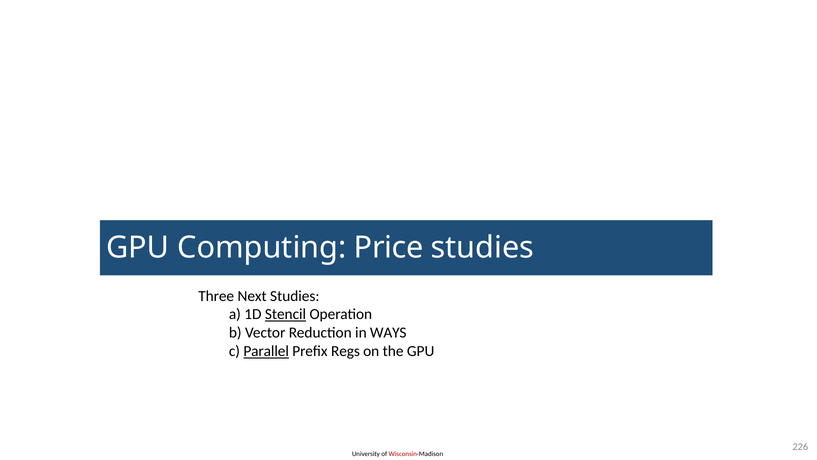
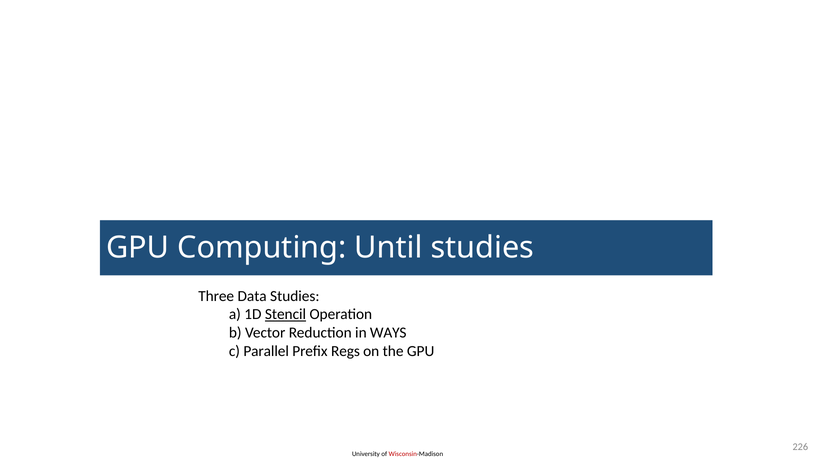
Price: Price -> Until (389, 247)
Next: Next -> Data (252, 296)
Parallel underline: present -> none (266, 351)
